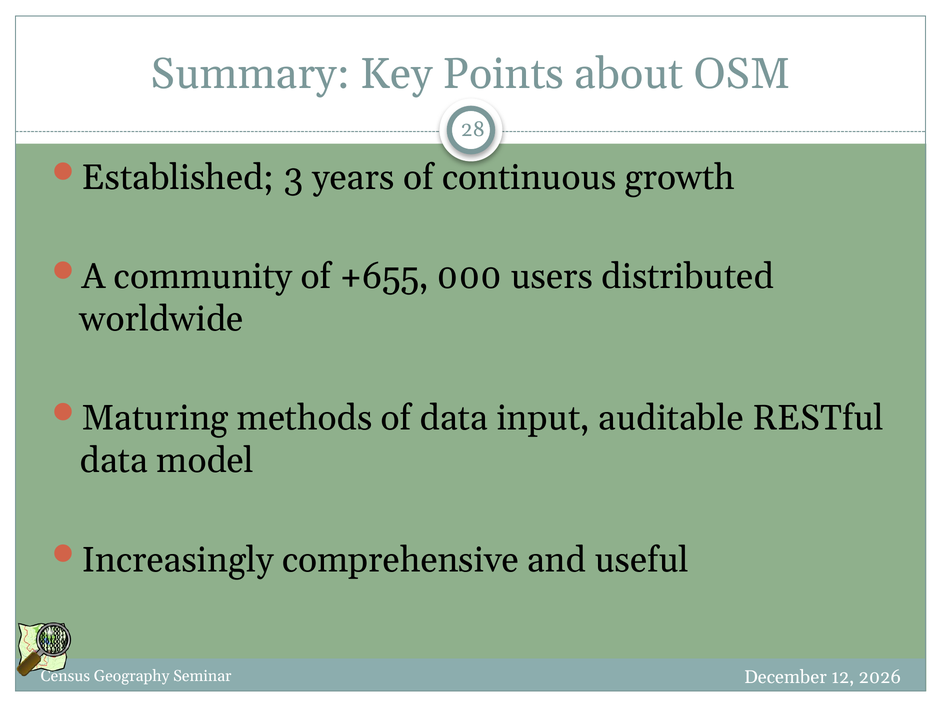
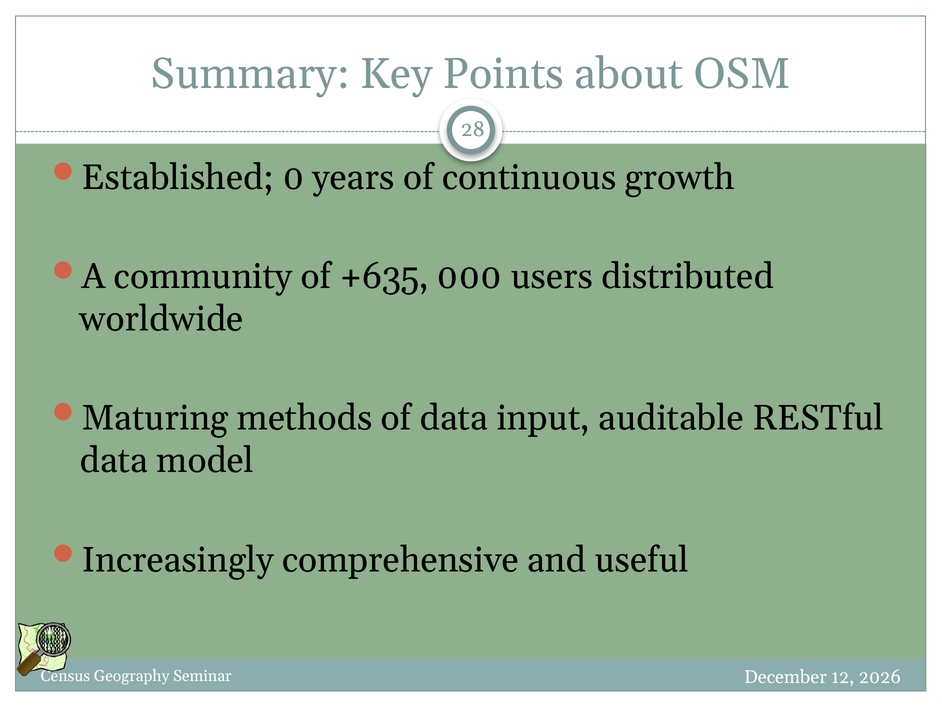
3: 3 -> 0 (294, 178)
+655: +655 -> +635 (384, 277)
